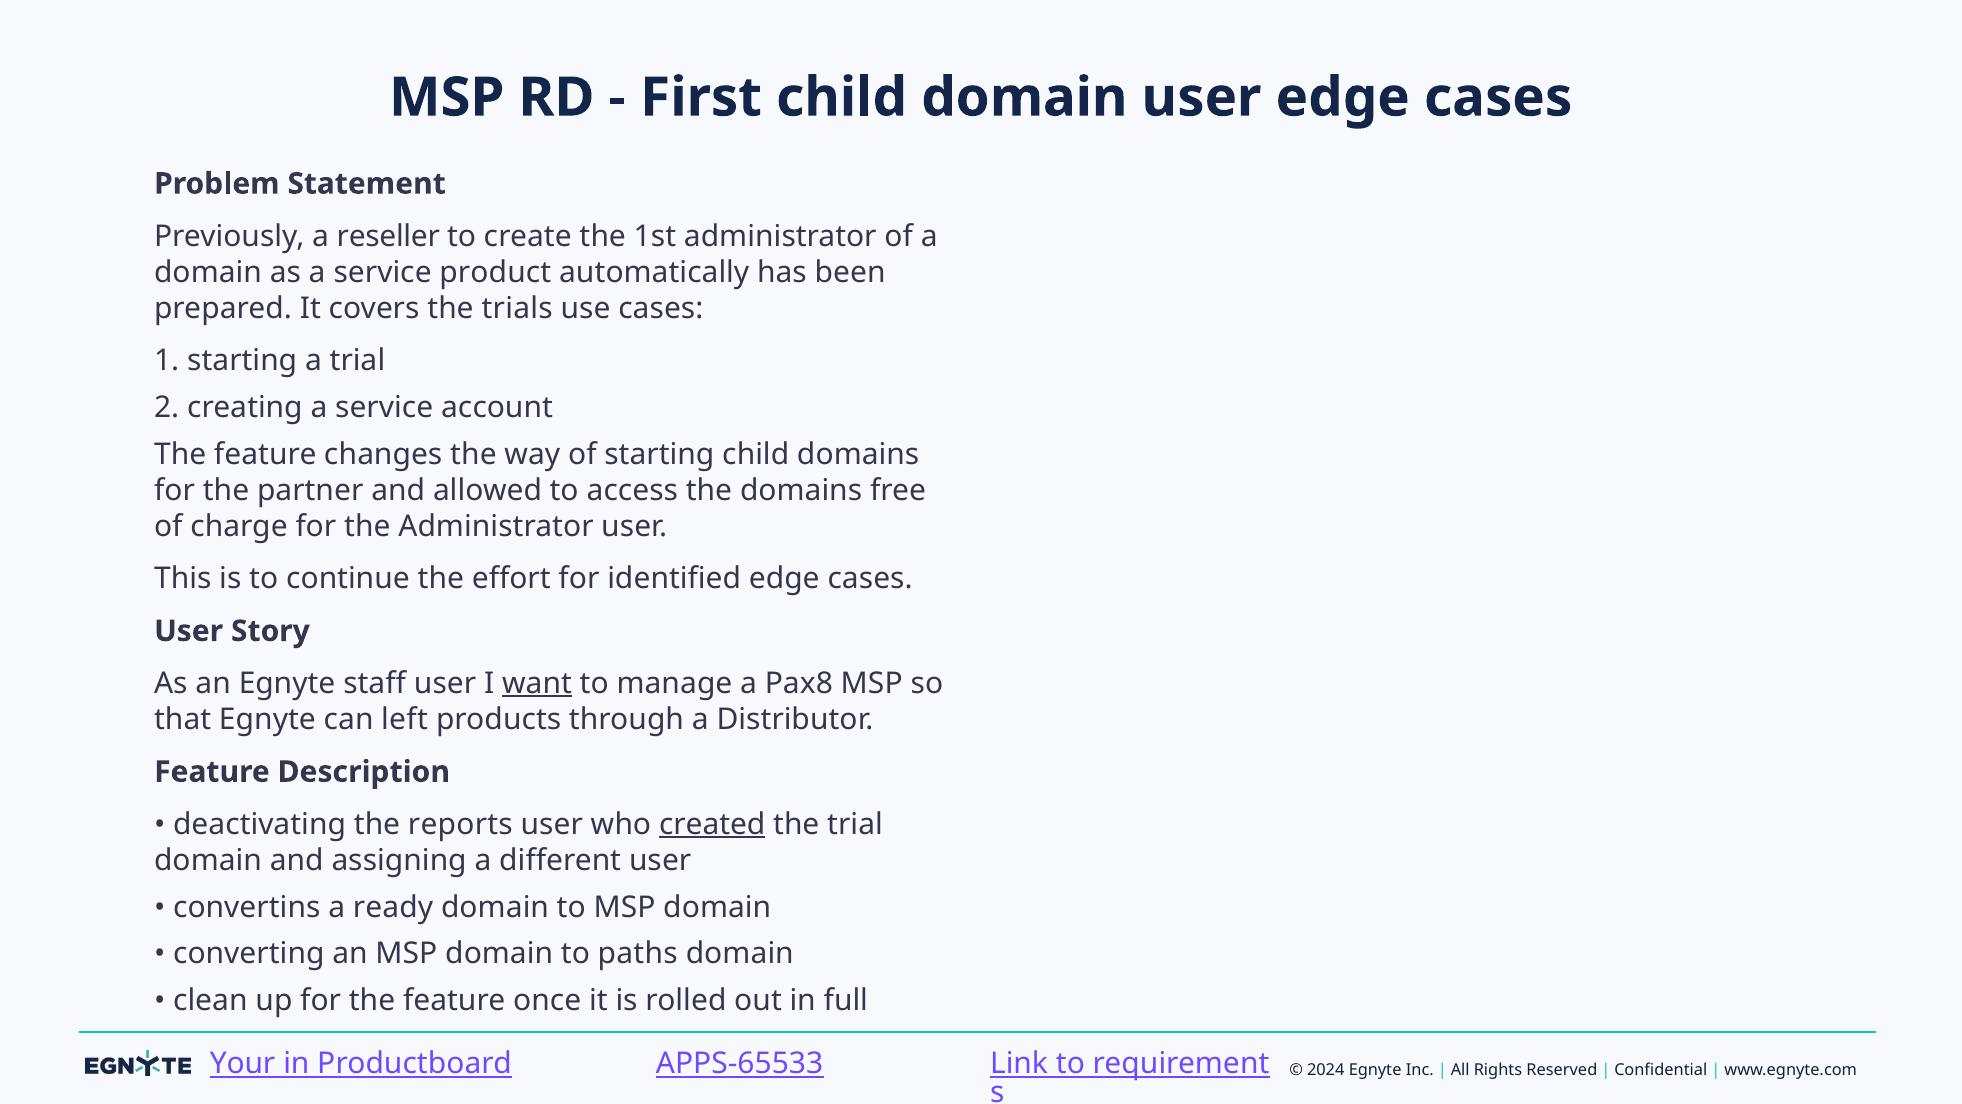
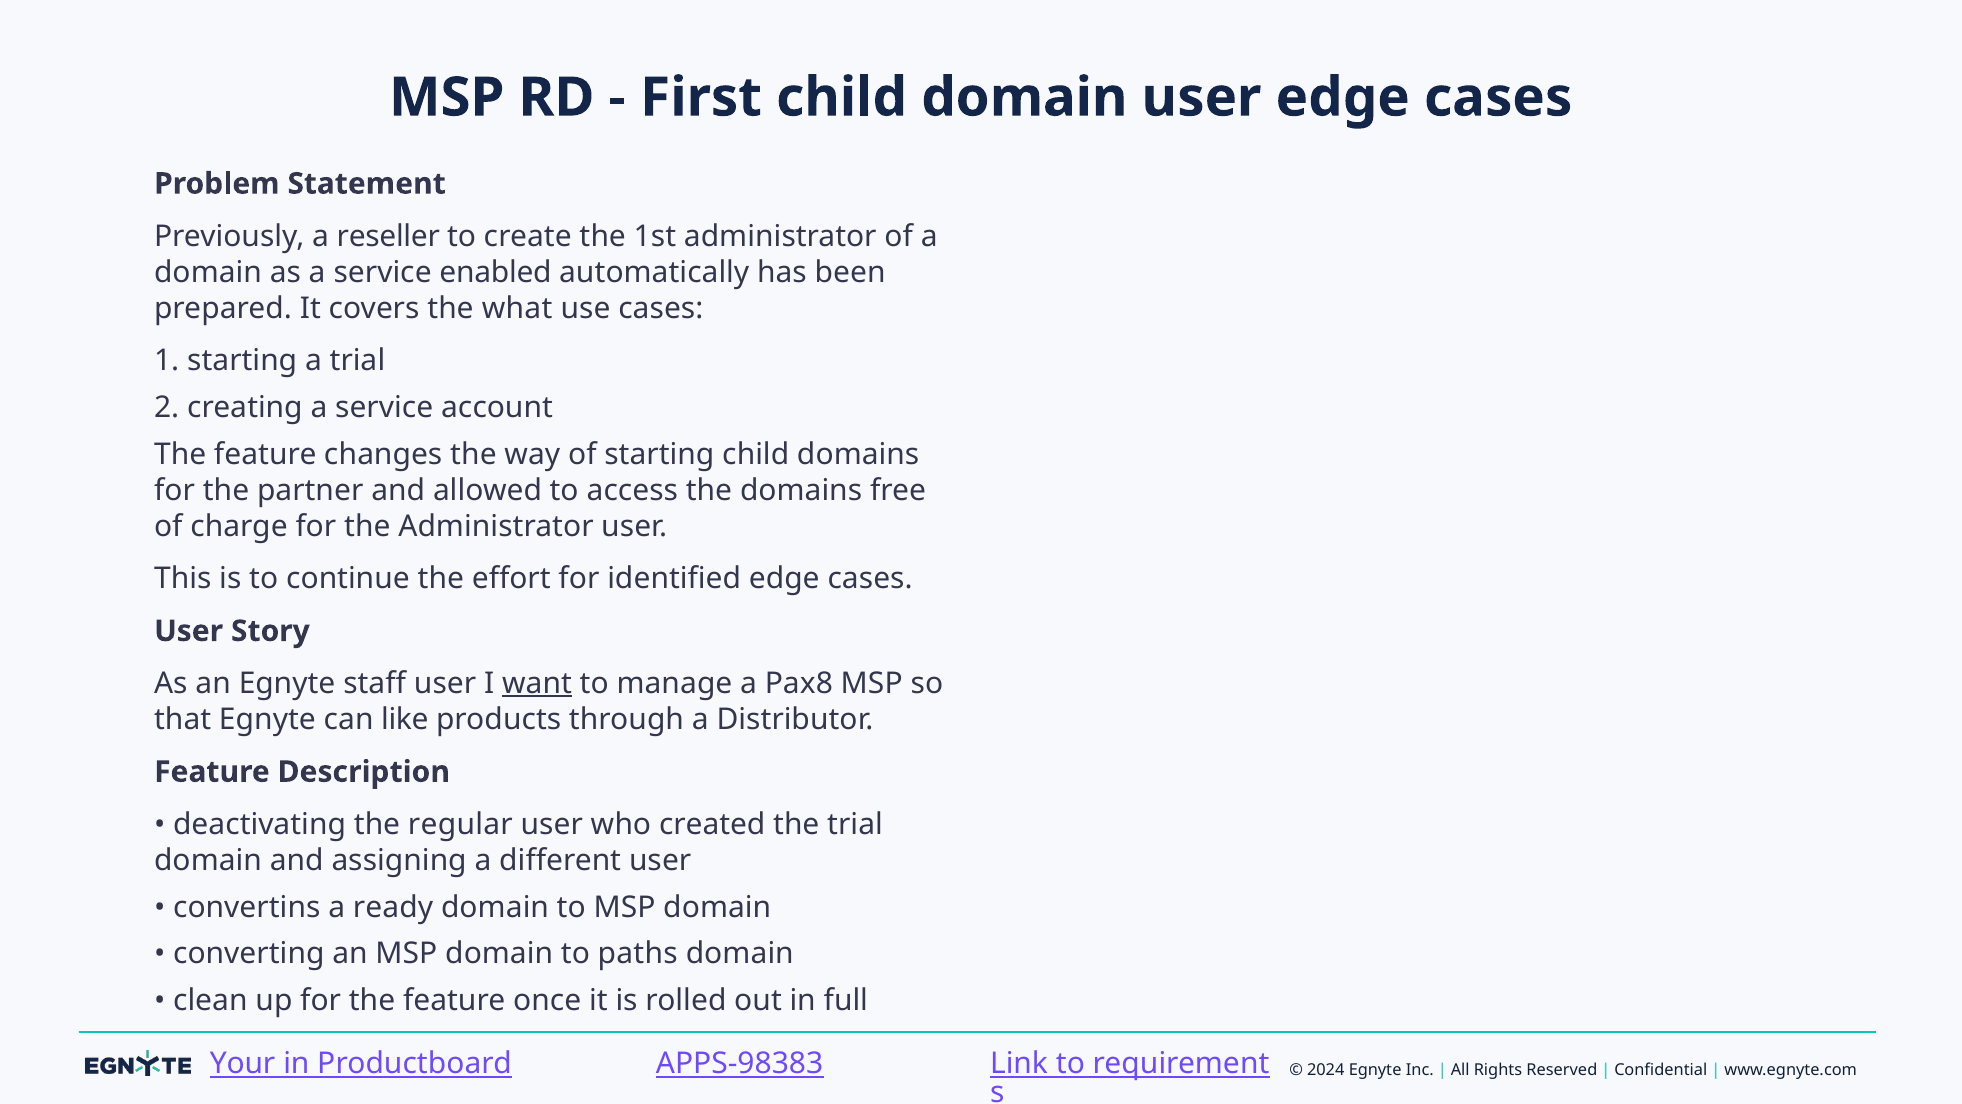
product: product -> enabled (496, 272)
trials: trials -> what (517, 308)
left: left -> like (405, 719)
reports: reports -> regular (460, 824)
created underline: present -> none (712, 824)
APPS-65533: APPS-65533 -> APPS-98383 (740, 1063)
